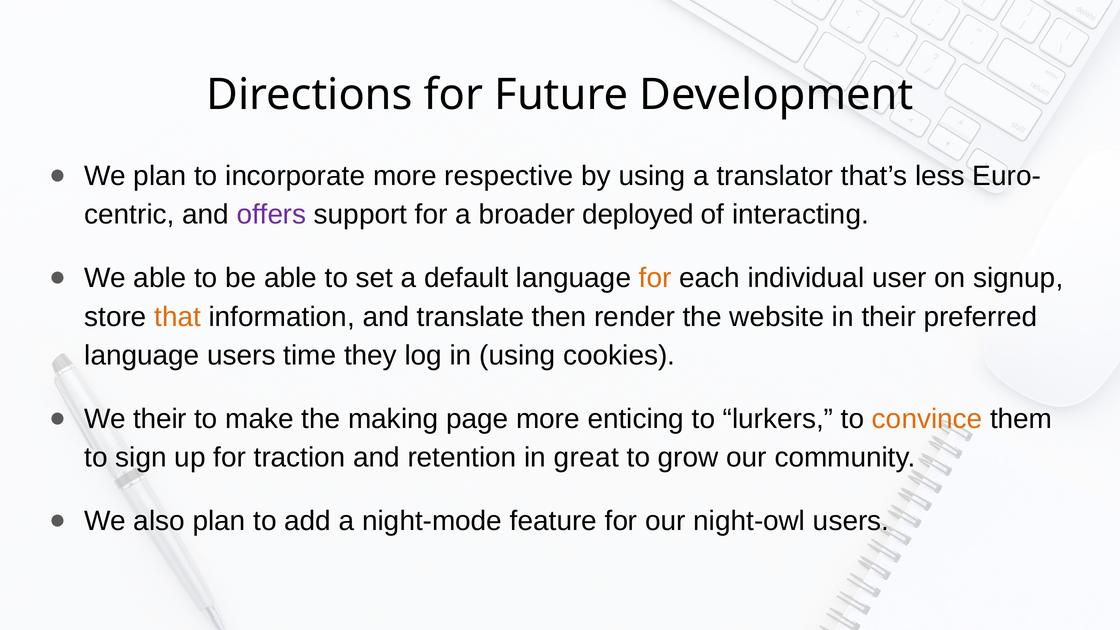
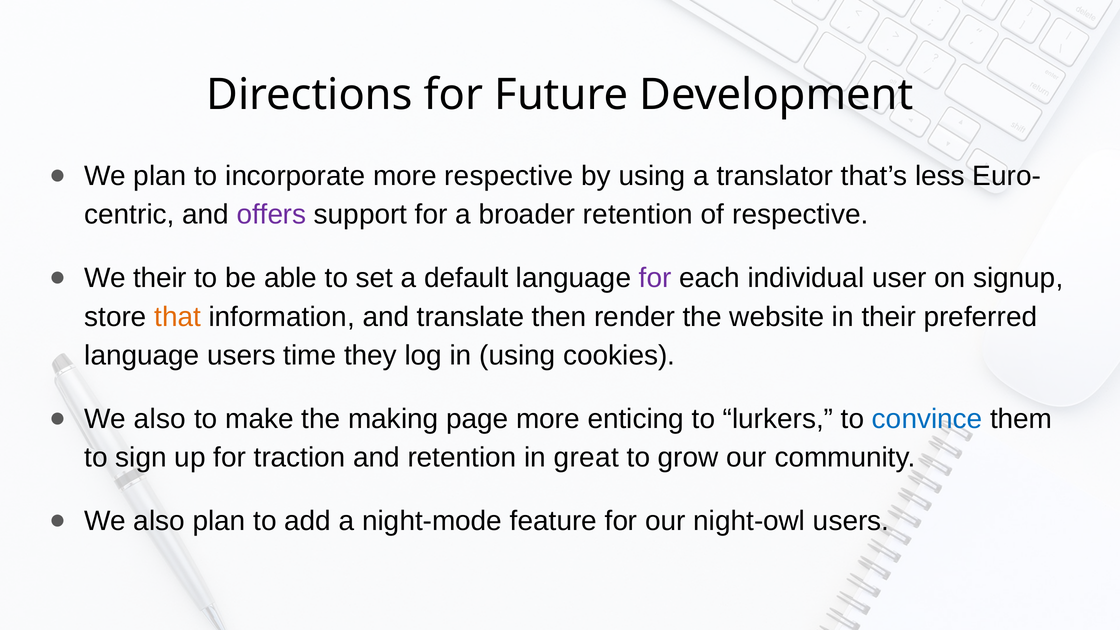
broader deployed: deployed -> retention (638, 215)
of interacting: interacting -> respective (800, 215)
We able: able -> their (160, 278)
for colour: orange -> purple (655, 278)
their: their -> also (160, 419)
convince colour: orange -> blue (927, 419)
